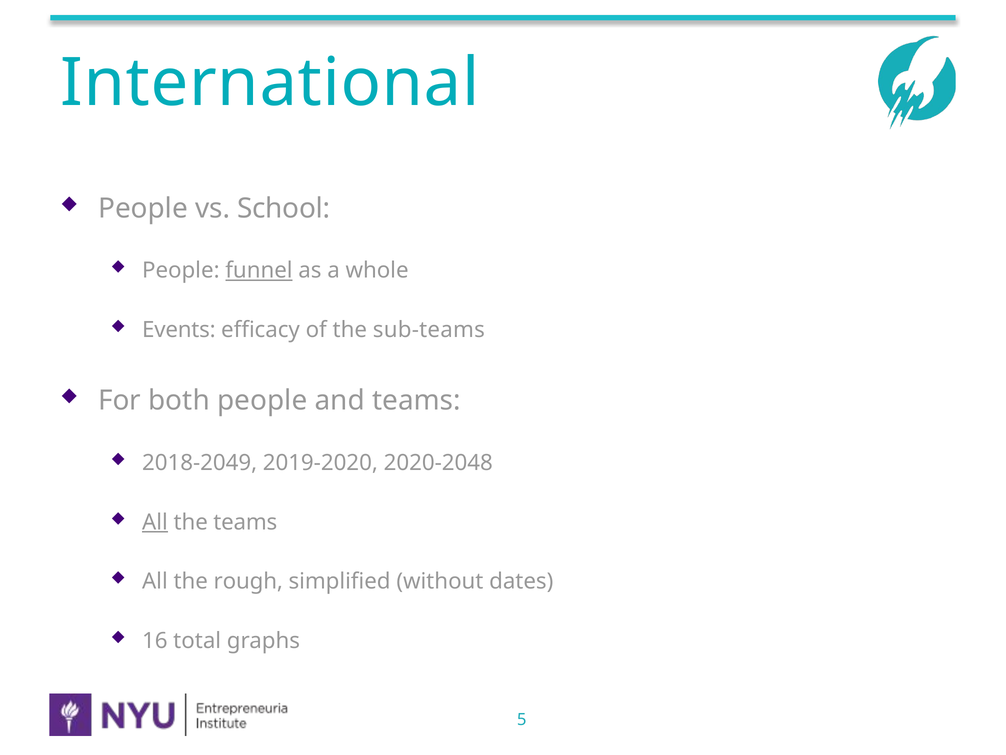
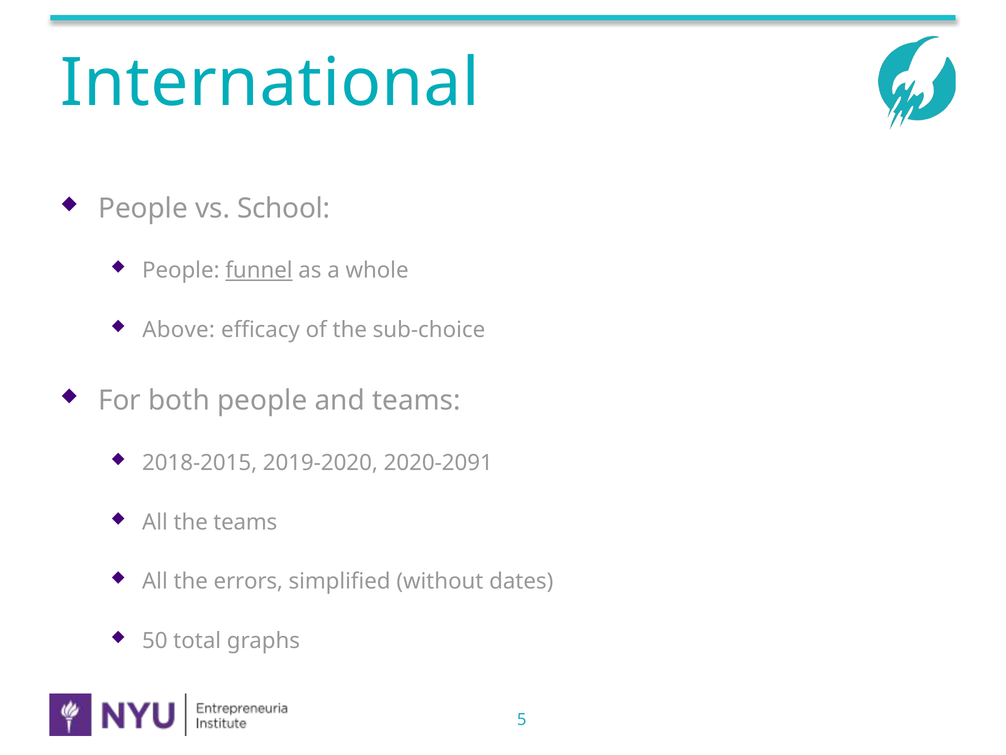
Events: Events -> Above (179, 330)
sub-teams: sub-teams -> sub-choice (429, 330)
2018-2049: 2018-2049 -> 2018-2015 (200, 463)
2020-2048: 2020-2048 -> 2020-2091 (438, 463)
All underline: present -> none (155, 522)
rough: rough -> errors (248, 581)
16: 16 -> 50 (155, 640)
